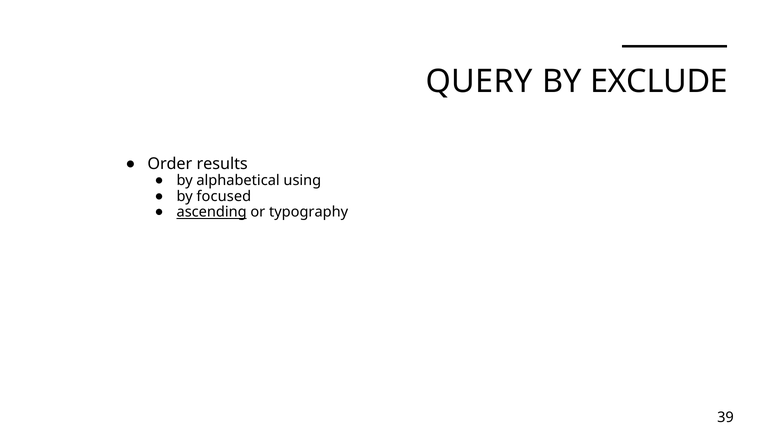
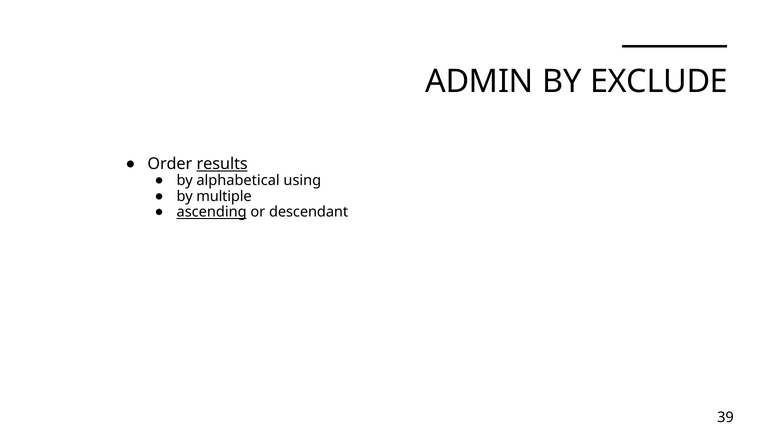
QUERY: QUERY -> ADMIN (479, 81)
results underline: none -> present (222, 164)
focused: focused -> multiple (224, 196)
typography: typography -> descendant (309, 212)
